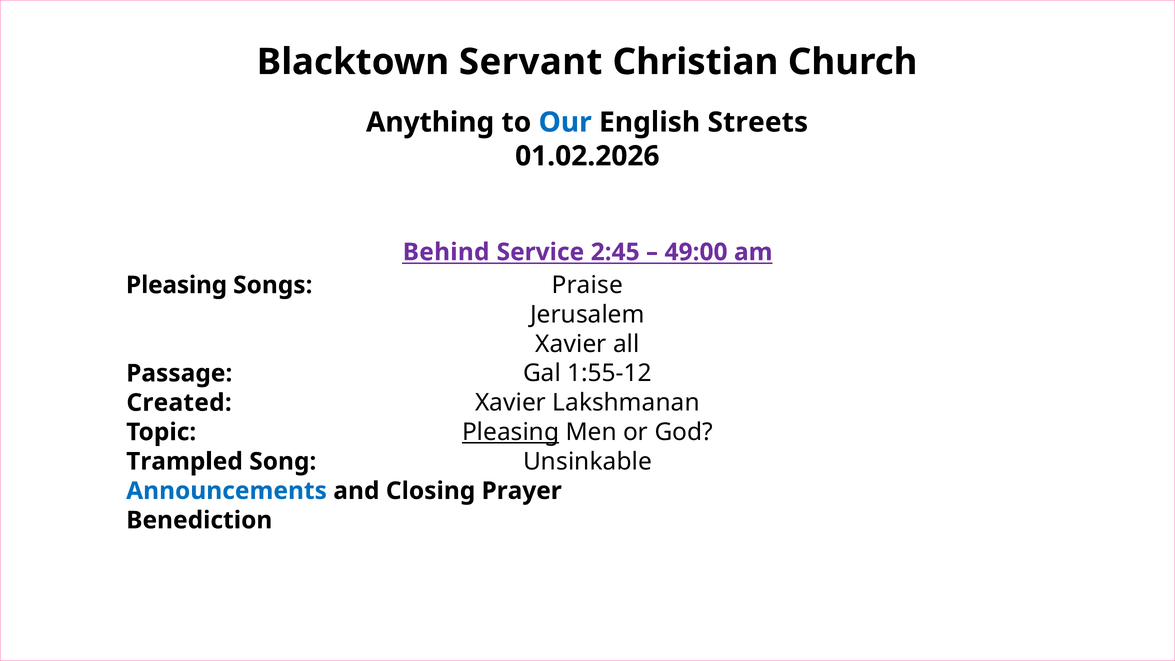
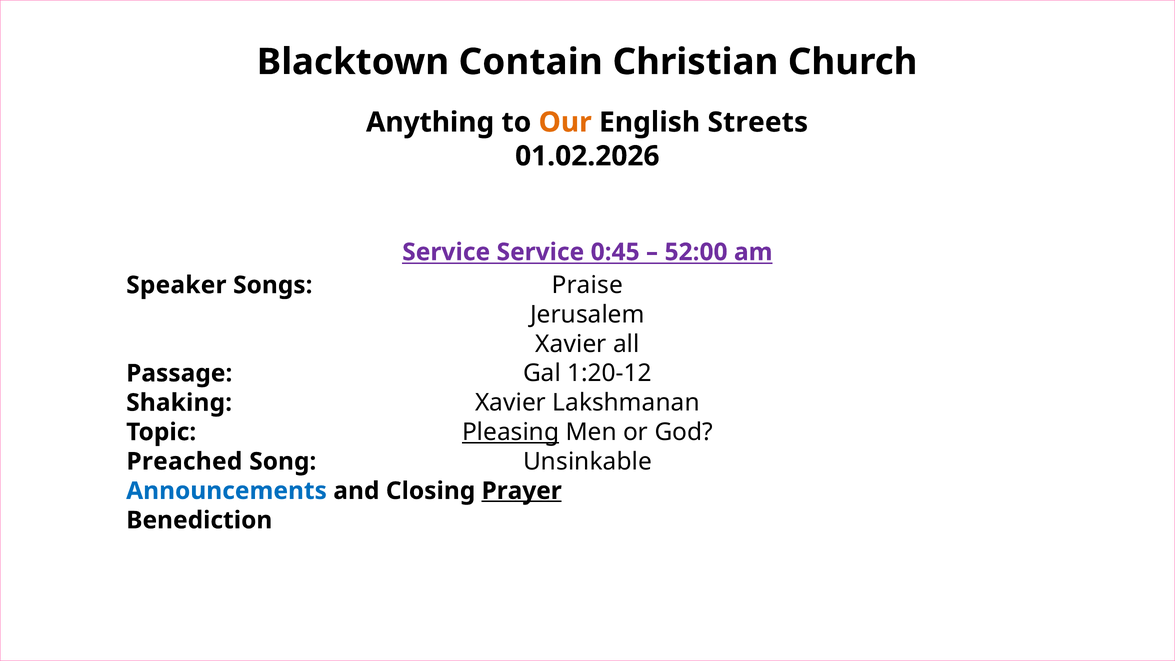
Servant: Servant -> Contain (531, 62)
Our colour: blue -> orange (565, 122)
Behind: Behind -> Service (446, 252)
2:45: 2:45 -> 0:45 (615, 252)
49:00: 49:00 -> 52:00 (696, 252)
Pleasing: Pleasing -> Speaker (176, 285)
1:55-12: 1:55-12 -> 1:20-12 (610, 373)
Created: Created -> Shaking (179, 403)
Trampled: Trampled -> Preached (184, 461)
Prayer underline: none -> present (522, 491)
